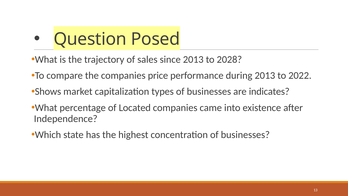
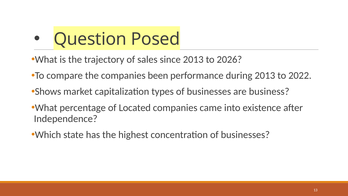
2028: 2028 -> 2026 (229, 59)
price: price -> been (158, 75)
indicates: indicates -> business (269, 91)
